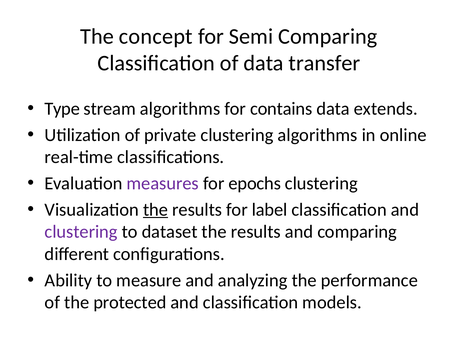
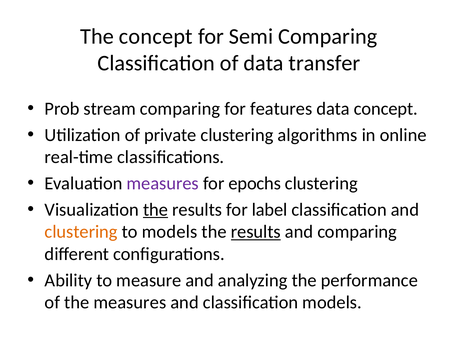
Type: Type -> Prob (62, 109)
stream algorithms: algorithms -> comparing (180, 109)
contains: contains -> features (281, 109)
data extends: extends -> concept (386, 109)
clustering colour: purple -> orange (81, 231)
to dataset: dataset -> models (169, 231)
results underline: none -> present (256, 231)
the protected: protected -> measures (130, 302)
